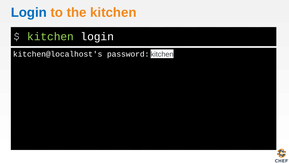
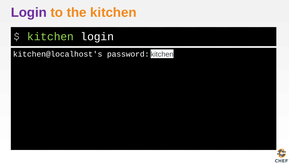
Login colour: blue -> purple (29, 12)
